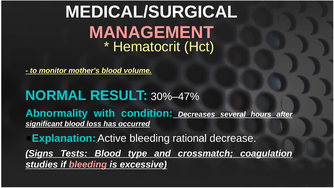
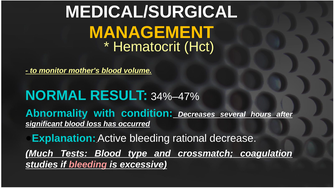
MANAGEMENT colour: pink -> yellow (151, 33)
30%–47%: 30%–47% -> 34%–47% (175, 97)
Signs: Signs -> Much (39, 153)
